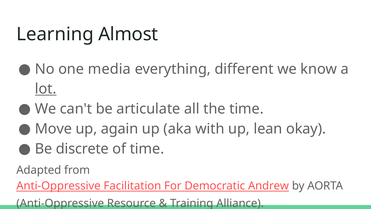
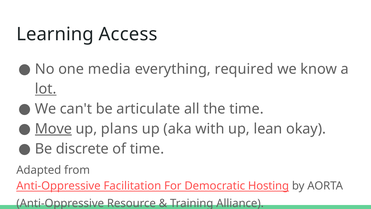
Almost: Almost -> Access (128, 34)
different: different -> required (244, 69)
Move underline: none -> present (53, 129)
again: again -> plans (120, 129)
Andrew: Andrew -> Hosting (268, 186)
